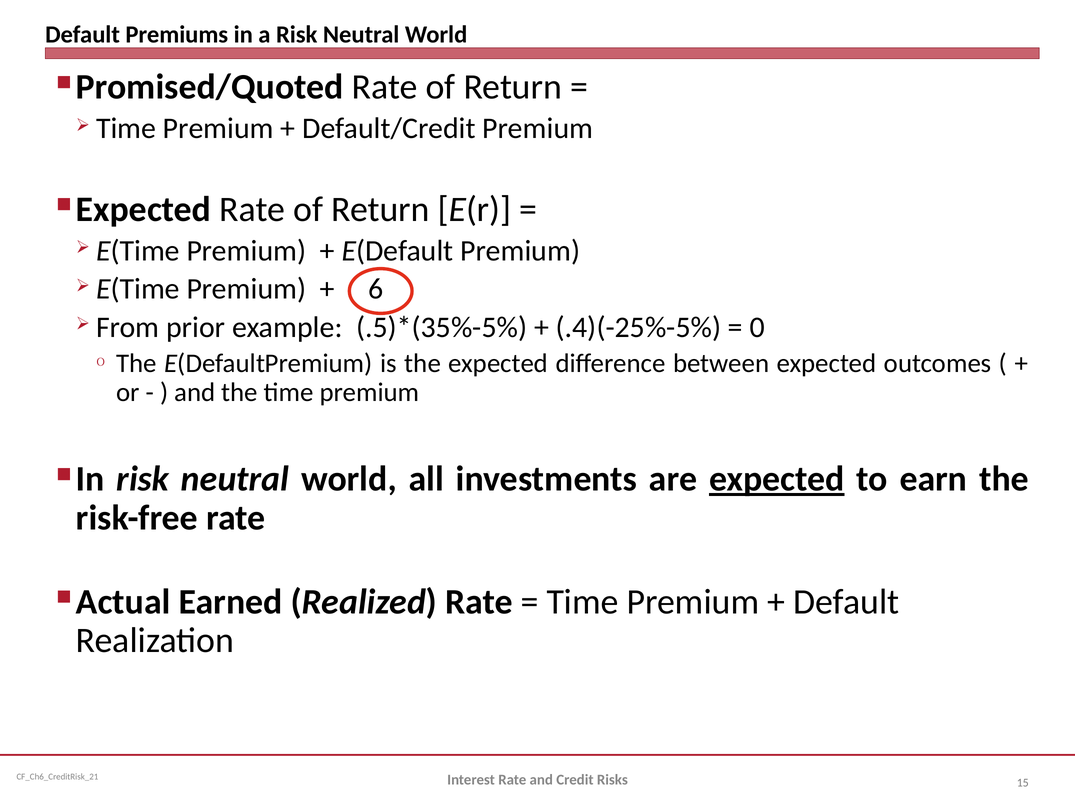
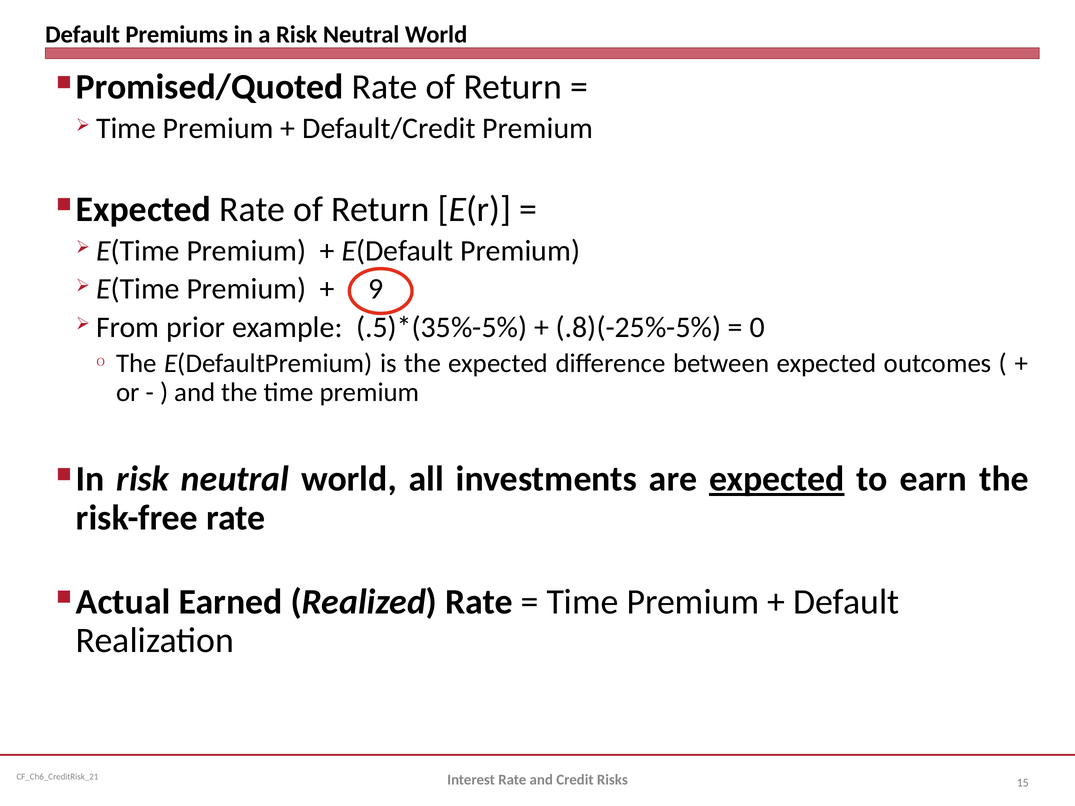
6: 6 -> 9 (376, 289)
.4)(-25%-5%: .4)(-25%-5% -> .8)(-25%-5% (638, 327)
